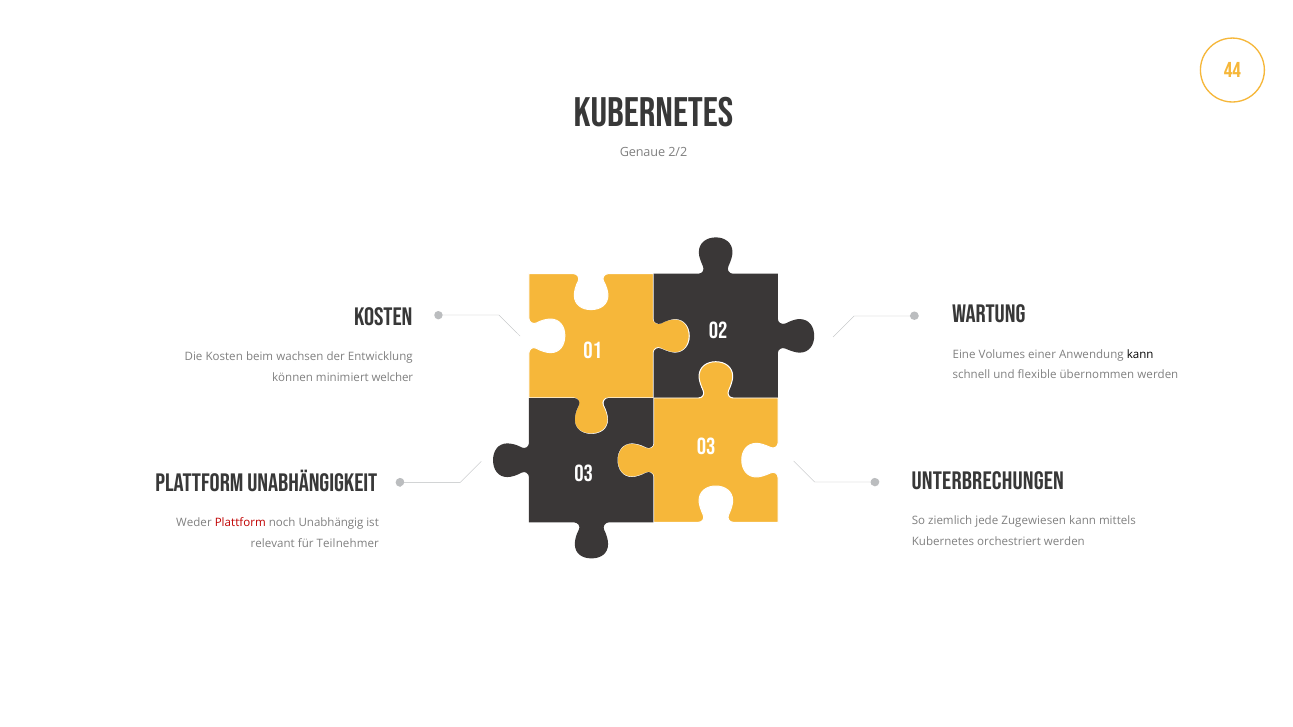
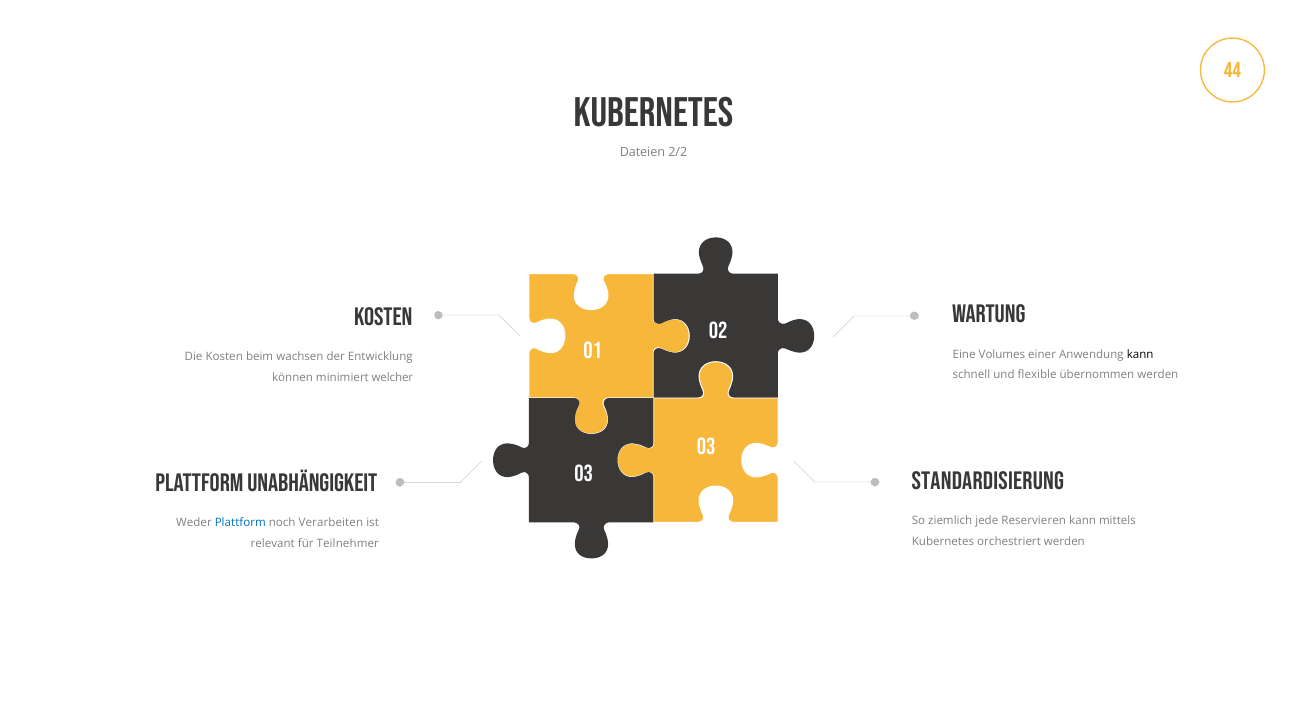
Genaue: Genaue -> Dateien (642, 152)
Unterbrechungen: Unterbrechungen -> Standardisierung (988, 482)
Zugewiesen: Zugewiesen -> Reservieren (1034, 521)
Plattform colour: red -> blue (240, 523)
Unabhängig: Unabhängig -> Verarbeiten (331, 523)
